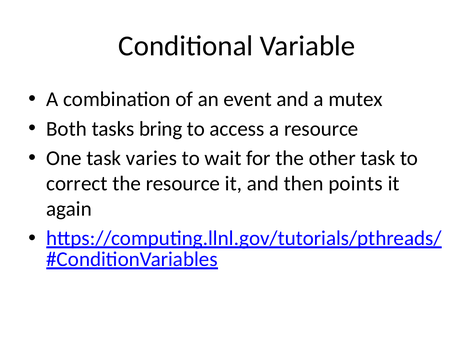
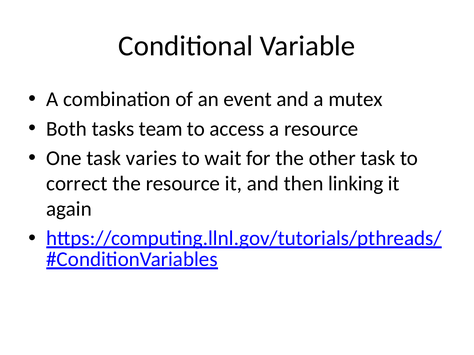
bring: bring -> team (161, 129)
points: points -> linking (356, 184)
